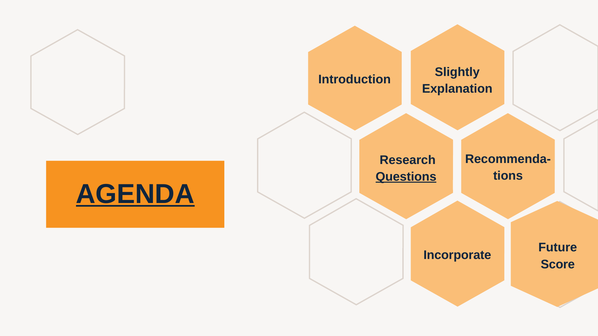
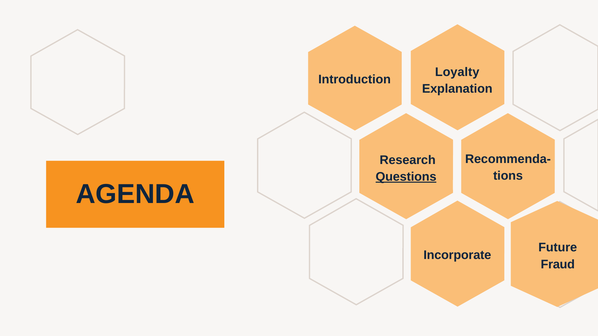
Slightly: Slightly -> Loyalty (457, 72)
AGENDA underline: present -> none (135, 194)
Score: Score -> Fraud (558, 265)
